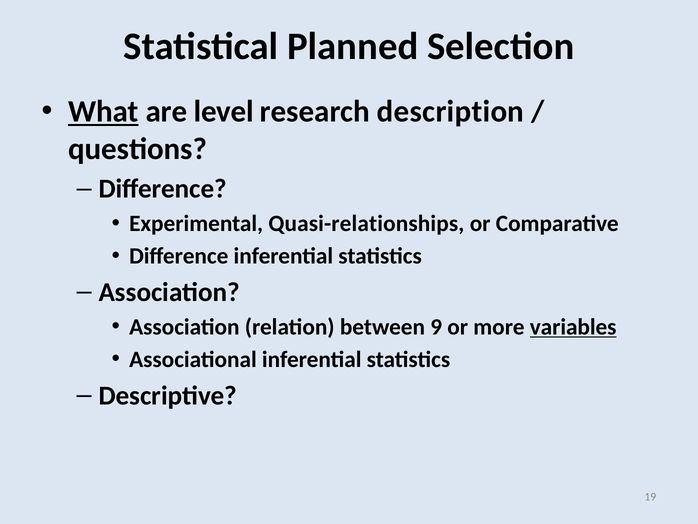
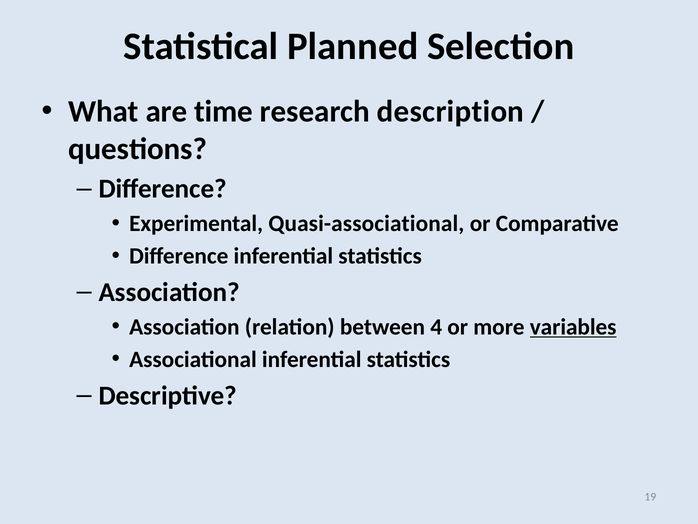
What underline: present -> none (103, 112)
level: level -> time (224, 112)
Quasi-relationships: Quasi-relationships -> Quasi-associational (366, 223)
9: 9 -> 4 (436, 327)
